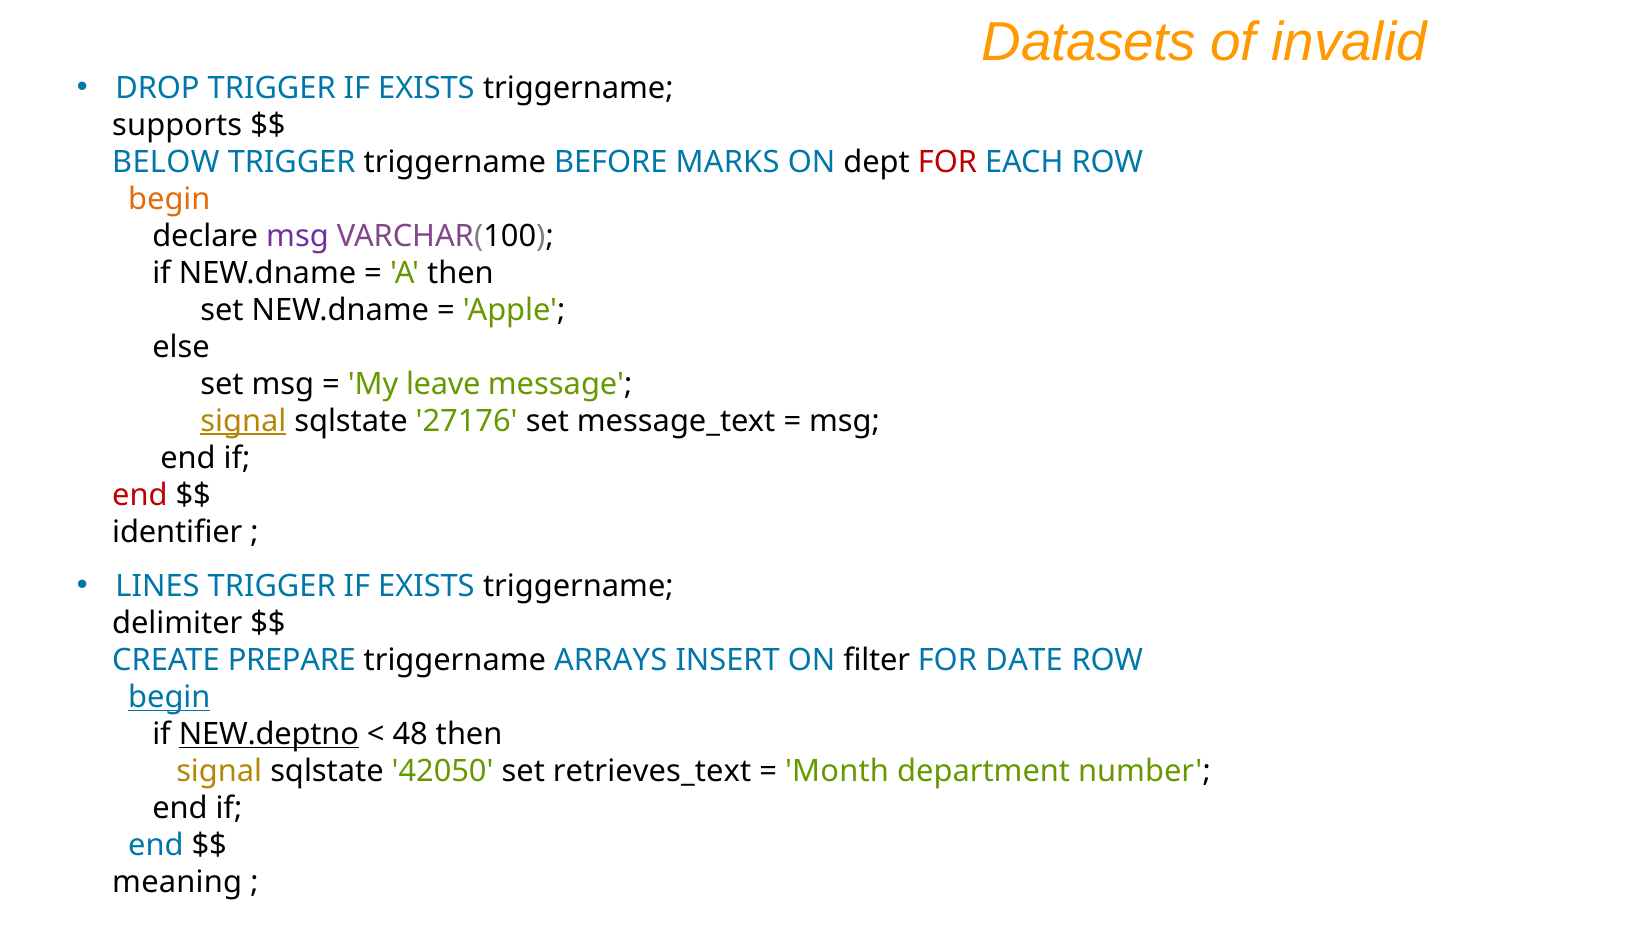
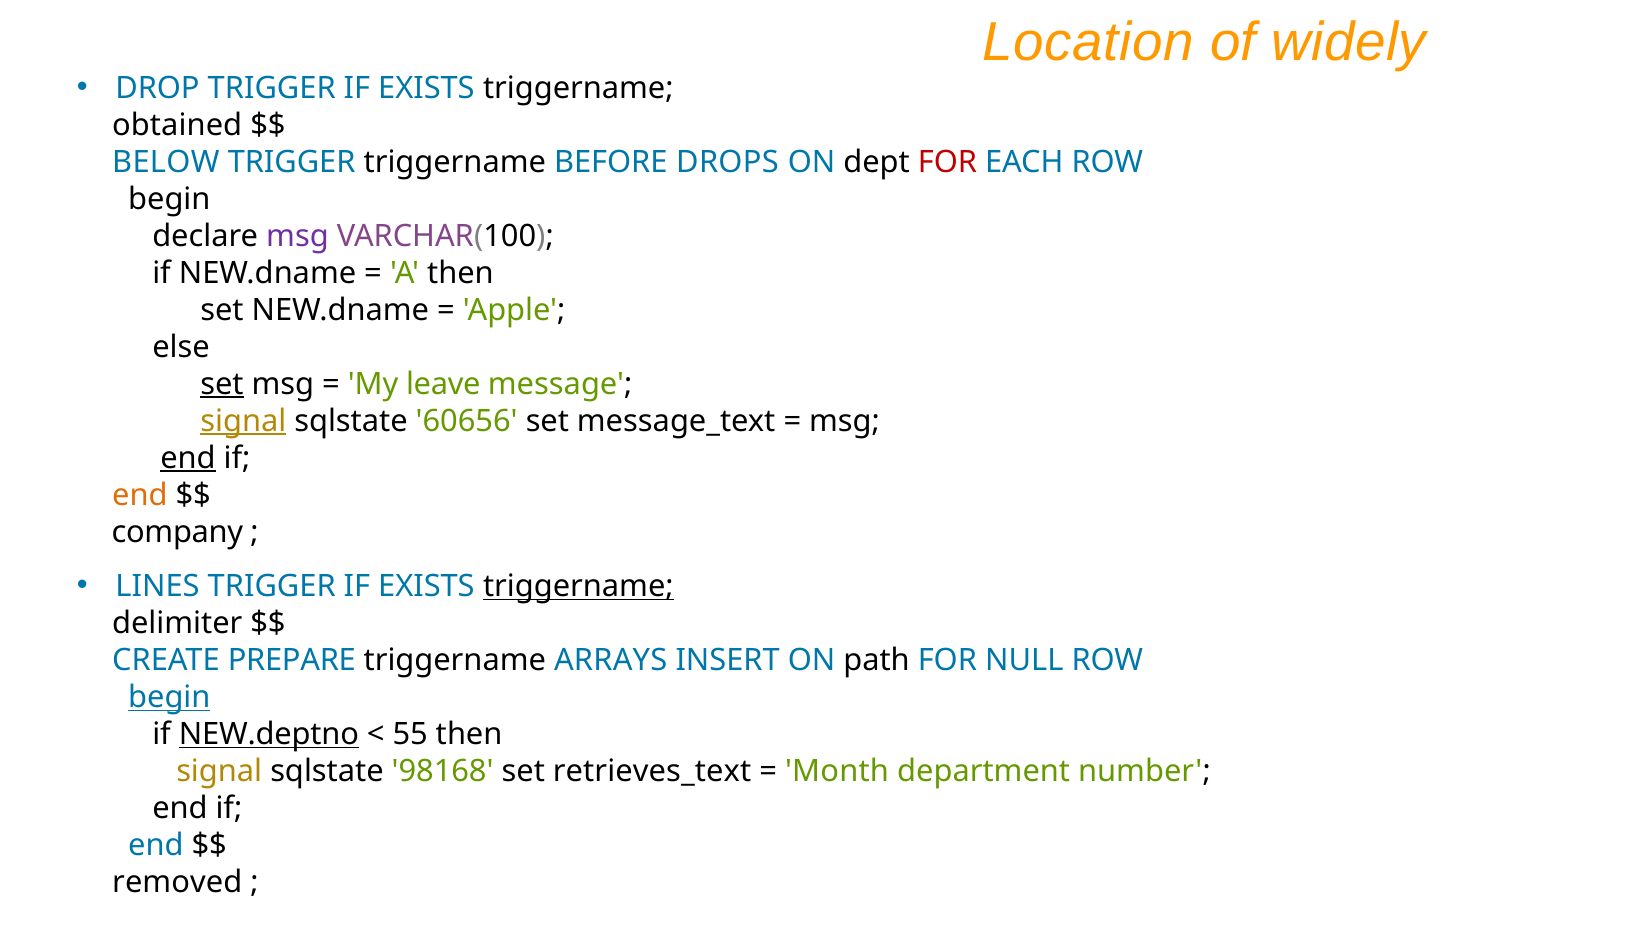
Datasets: Datasets -> Location (1088, 43)
invalid: invalid -> widely (1349, 43)
supports: supports -> obtained (177, 125)
MARKS: MARKS -> DROPS (727, 162)
begin colour: orange -> black (169, 199)
set underline: none -> present (222, 384)
27176: 27176 -> 60656 (467, 421)
end underline: none -> present (188, 458)
end colour: red -> orange (140, 495)
identifier: identifier -> company (177, 532)
triggername underline: none -> present (578, 586)
filter: filter -> path (877, 661)
DATE: DATE -> NULL (1024, 661)
48: 48 -> 55 (410, 735)
42050: 42050 -> 98168 (443, 772)
meaning: meaning -> removed (177, 883)
